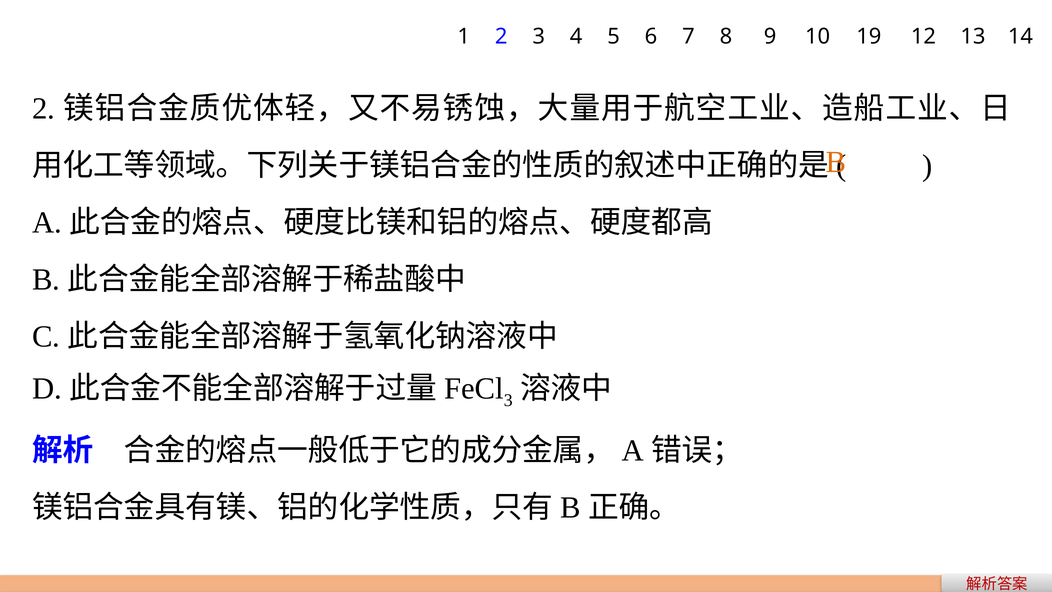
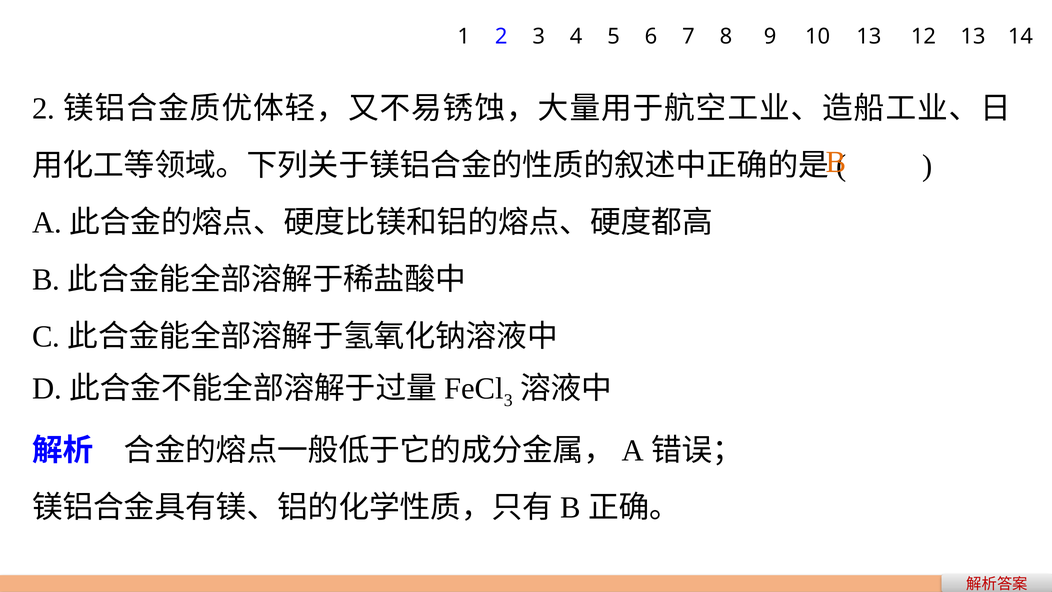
10 19: 19 -> 13 (869, 36)
